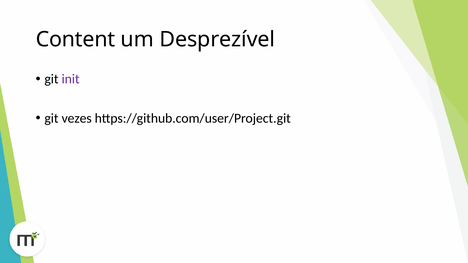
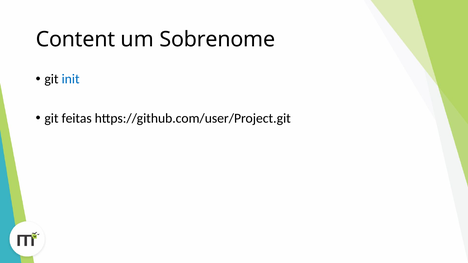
Desprezível: Desprezível -> Sobrenome (217, 39)
init colour: purple -> blue (71, 79)
vezes: vezes -> feitas (77, 118)
